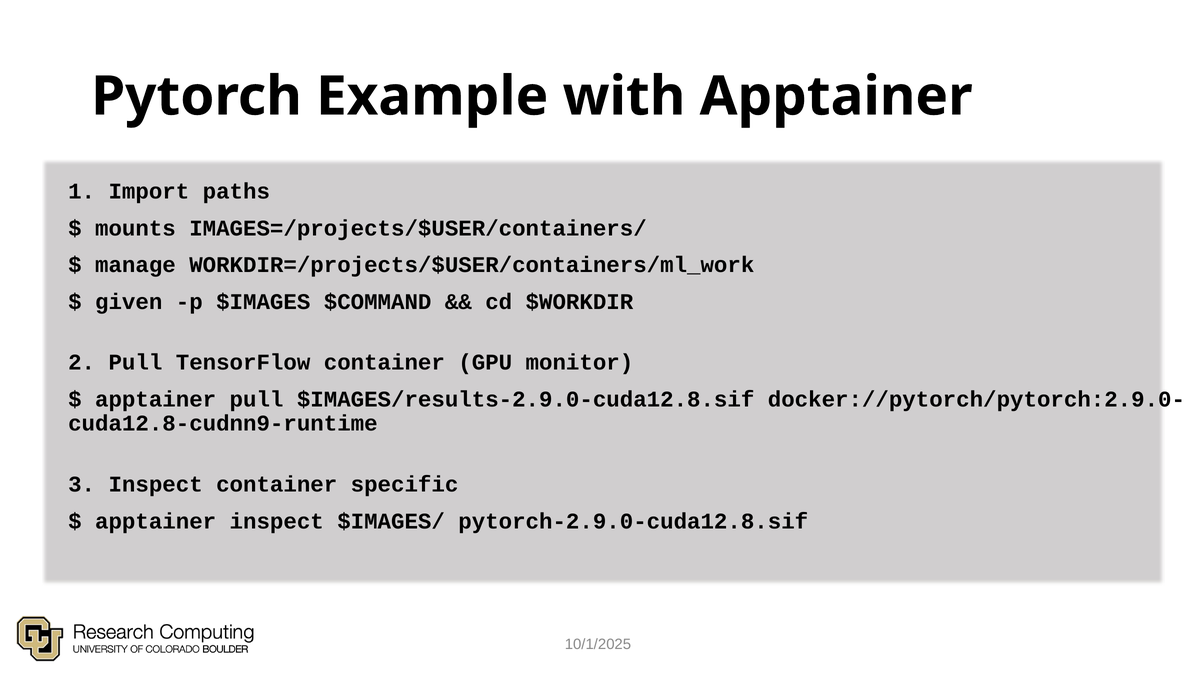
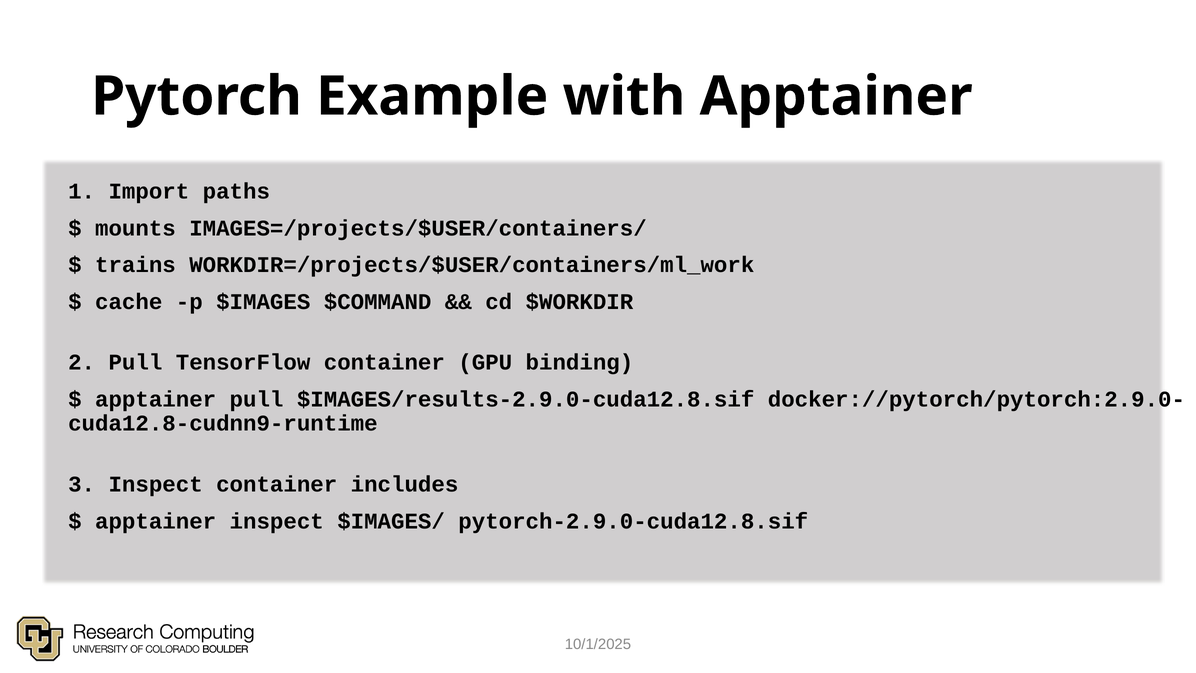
manage: manage -> trains (135, 265)
given: given -> cache (129, 302)
monitor: monitor -> binding (579, 362)
specific: specific -> includes (405, 484)
